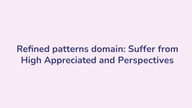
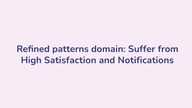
Appreciated: Appreciated -> Satisfaction (70, 60)
Perspectives: Perspectives -> Notifications (146, 60)
